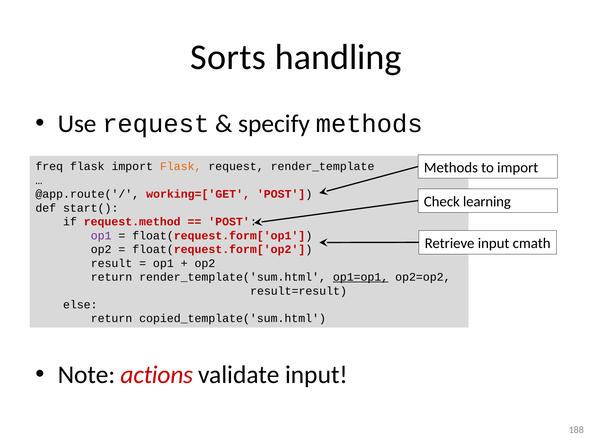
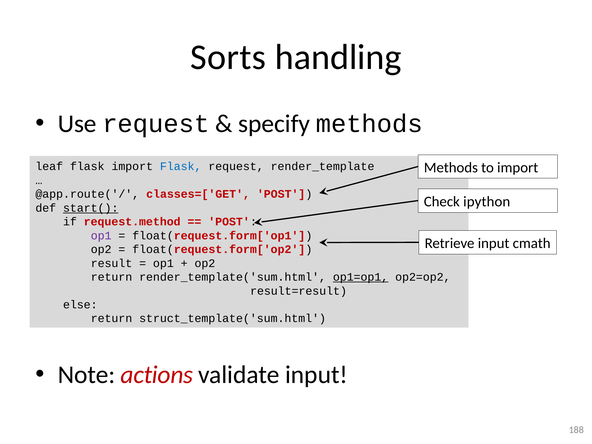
freq: freq -> leaf (49, 166)
Flask colour: orange -> blue (181, 166)
working=['GET: working=['GET -> classes=['GET (198, 194)
learning: learning -> ipython (487, 202)
start( underline: none -> present (91, 208)
copied_template('sum.html: copied_template('sum.html -> struct_template('sum.html (233, 319)
